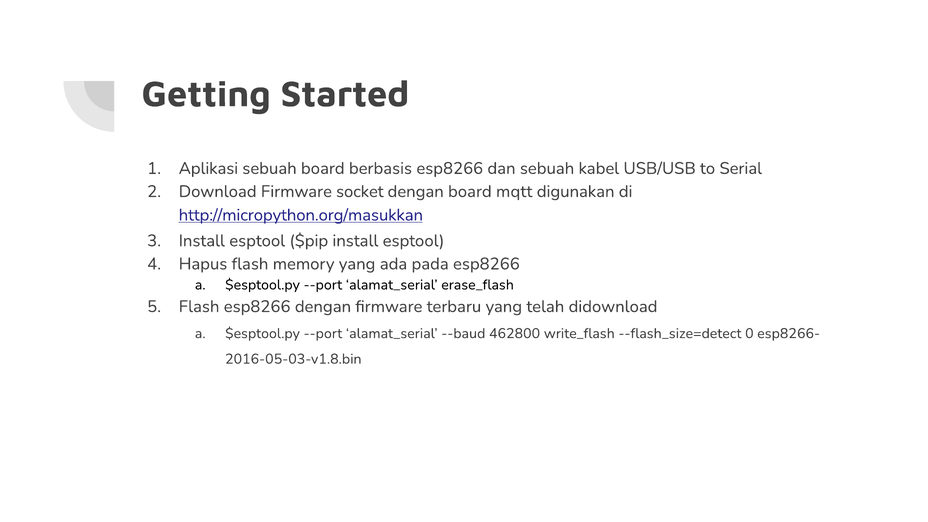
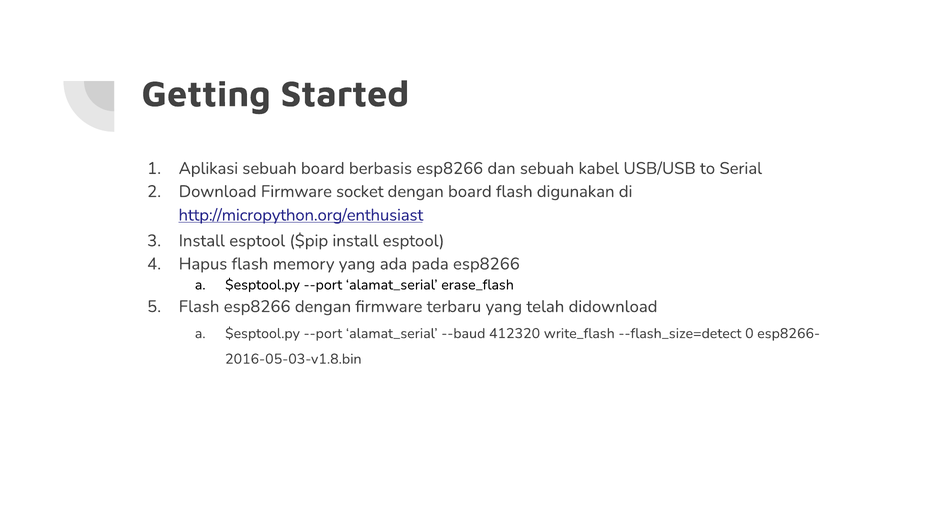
board mqtt: mqtt -> flash (514, 192)
http://micropython.org/masukkan: http://micropython.org/masukkan -> http://micropython.org/enthusiast (301, 215)
462800: 462800 -> 412320 (515, 333)
